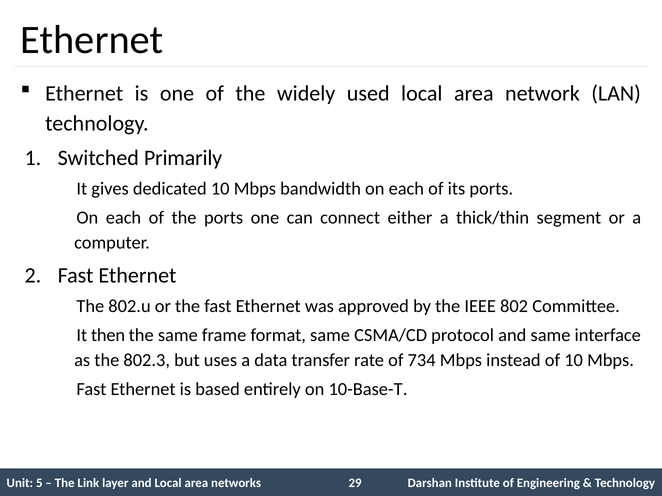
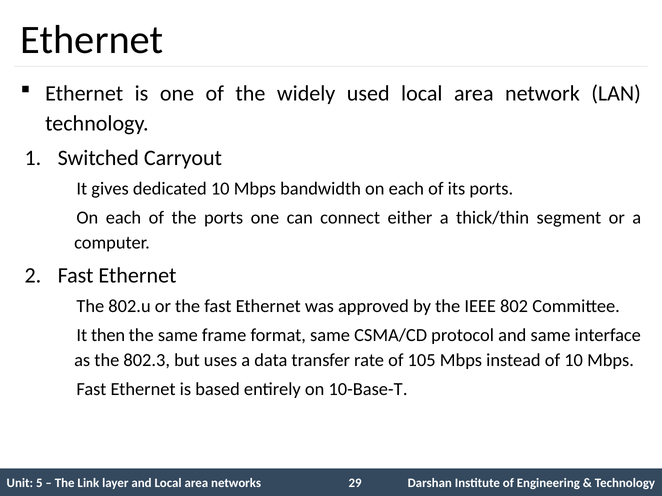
Primarily: Primarily -> Carryout (183, 158)
734: 734 -> 105 (422, 361)
